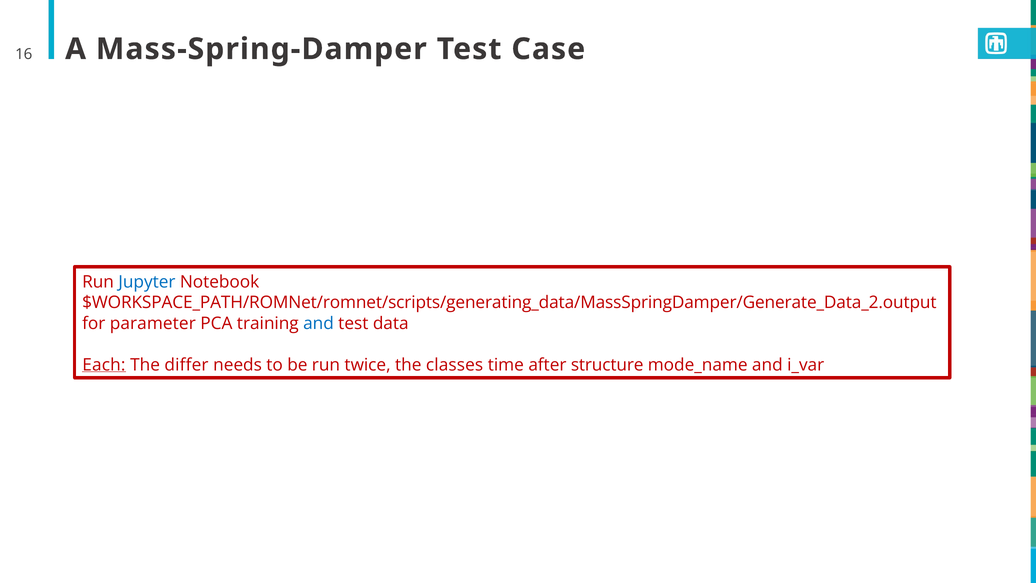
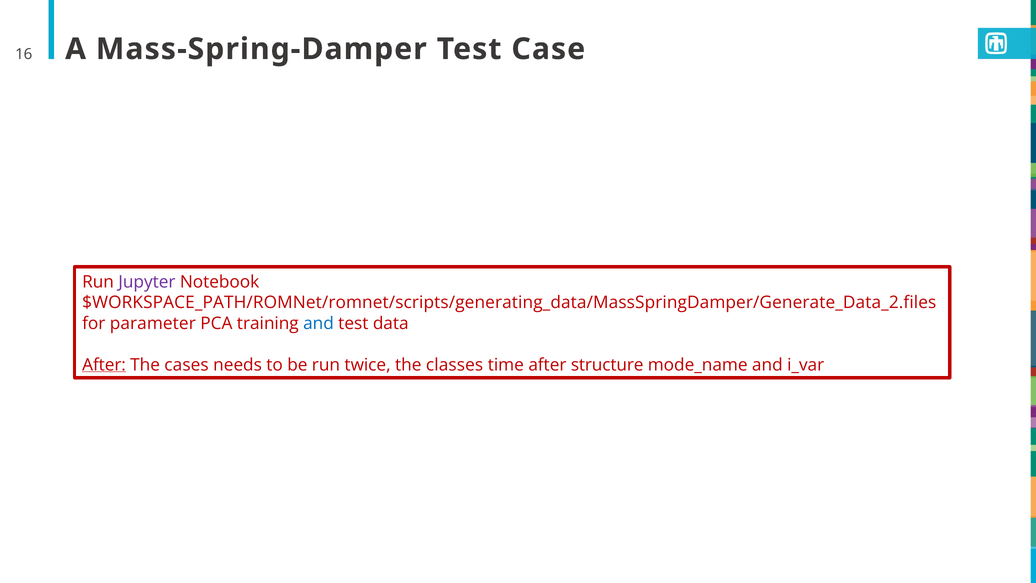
Jupyter colour: blue -> purple (147, 282)
$WORKSPACE_PATH/ROMNet/romnet/scripts/generating_data/MassSpringDamper/Generate_Data_2.output: $WORKSPACE_PATH/ROMNet/romnet/scripts/generating_data/MassSpringDamper/Generate_Data_2.output -> $WORKSPACE_PATH/ROMNet/romnet/scripts/generating_data/MassSpringDamper/Generate_Data_2.files (509, 303)
Each: Each -> After (104, 365)
differ: differ -> cases (187, 365)
